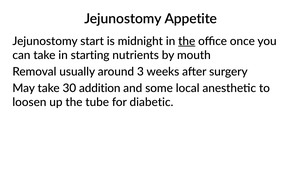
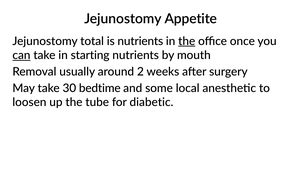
start: start -> total (92, 41)
is midnight: midnight -> nutrients (140, 41)
can underline: none -> present (21, 55)
3: 3 -> 2 (140, 72)
addition: addition -> bedtime (100, 88)
